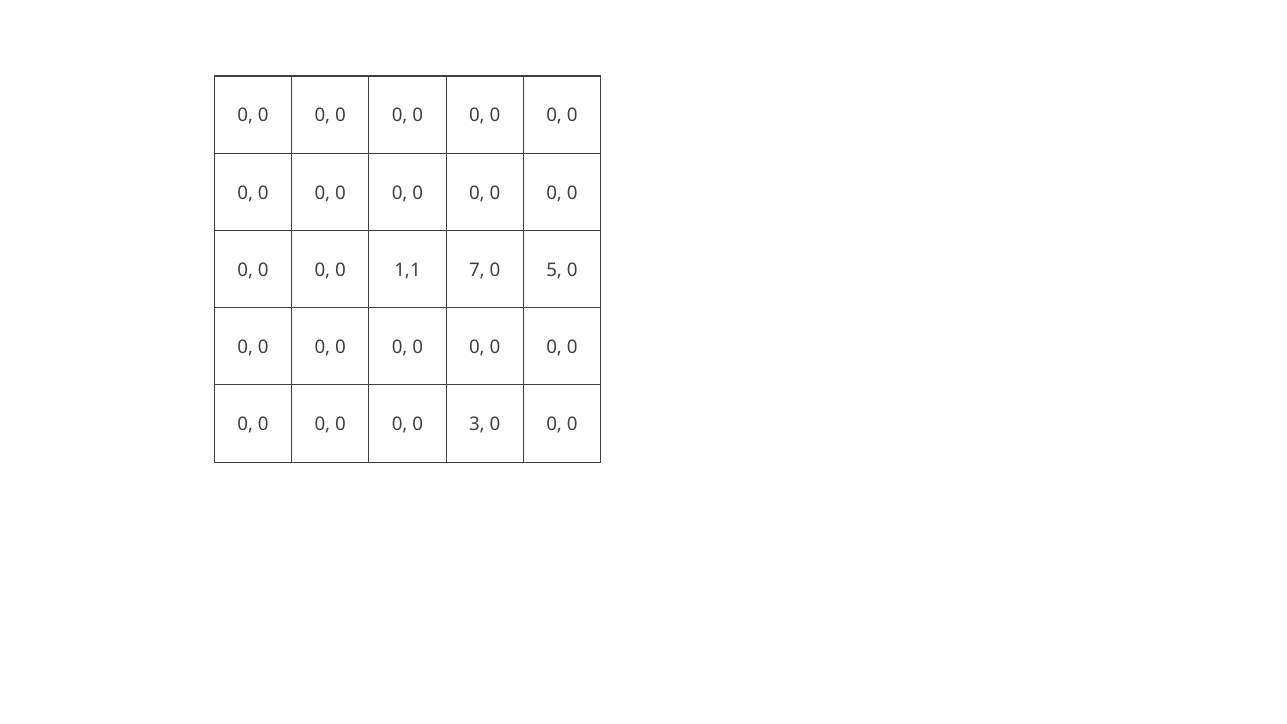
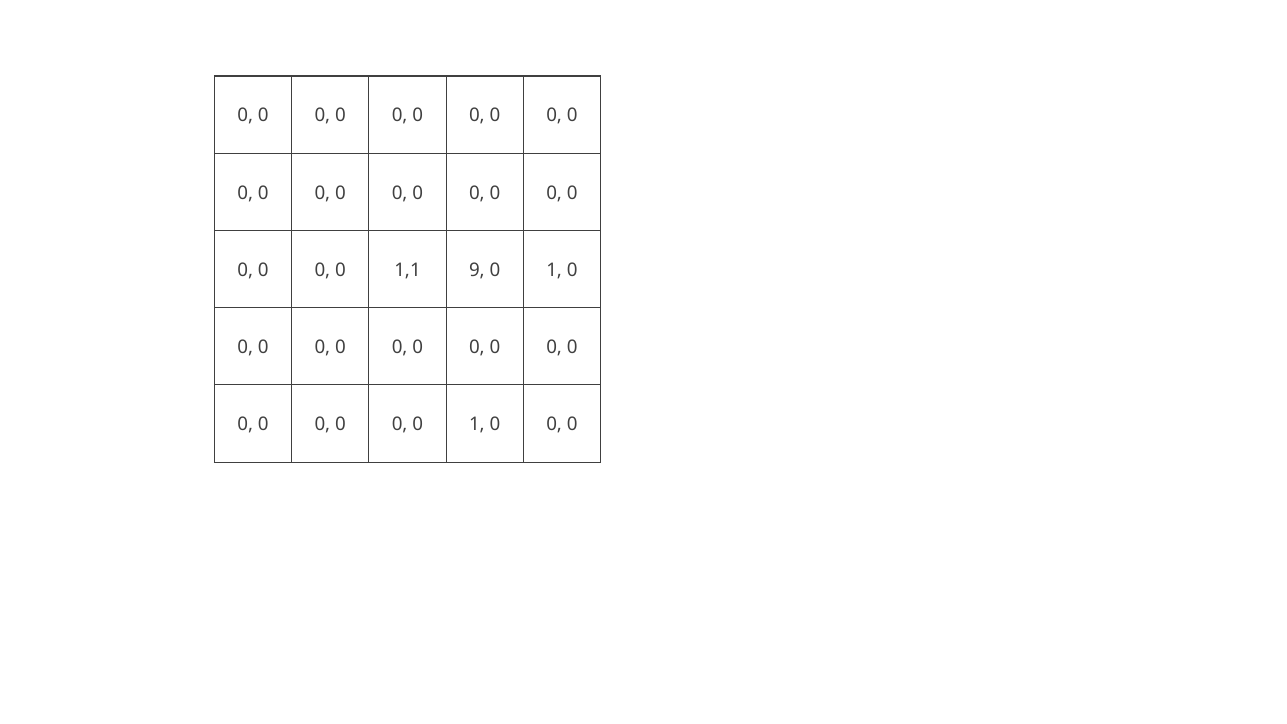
7: 7 -> 9 (477, 270)
5: 5 -> 1 (554, 270)
0 0 3: 3 -> 1 (477, 425)
